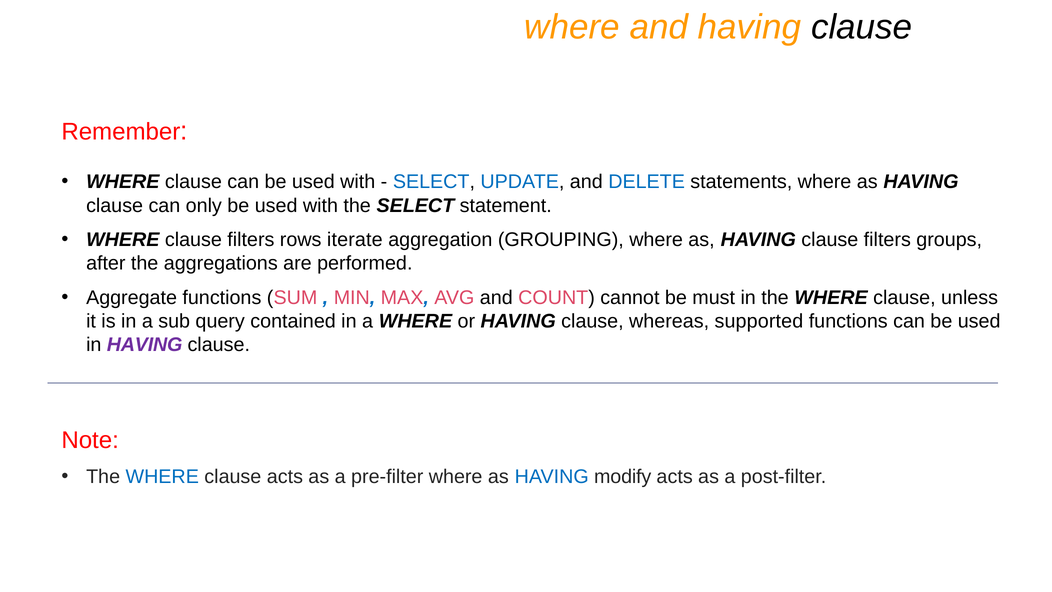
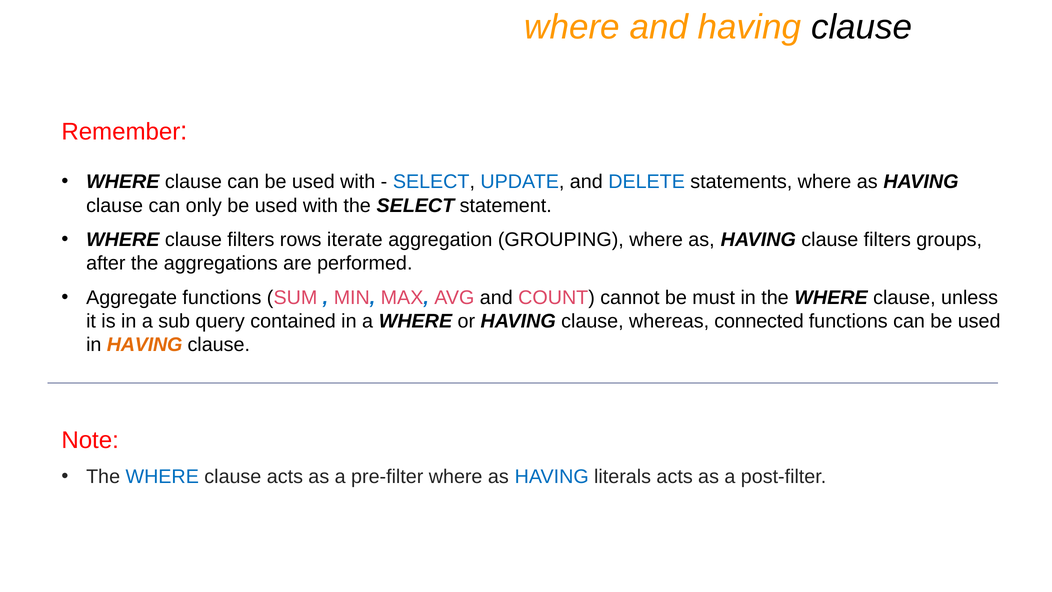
supported: supported -> connected (759, 321)
HAVING colour: purple -> orange (145, 345)
modify: modify -> literals (623, 477)
